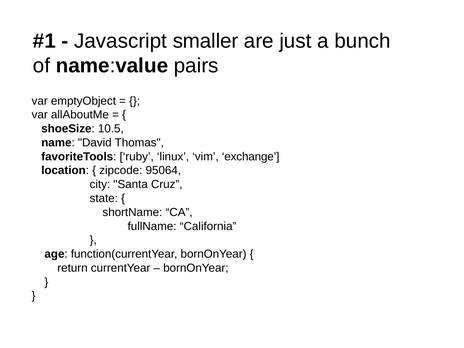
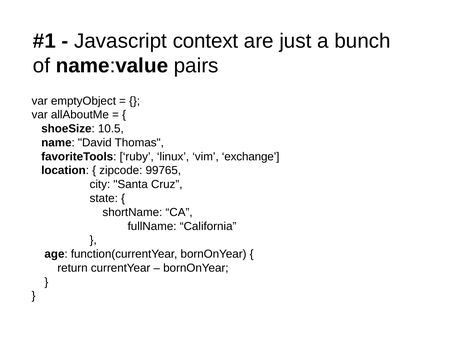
smaller: smaller -> context (206, 41)
95064: 95064 -> 99765 (163, 171)
